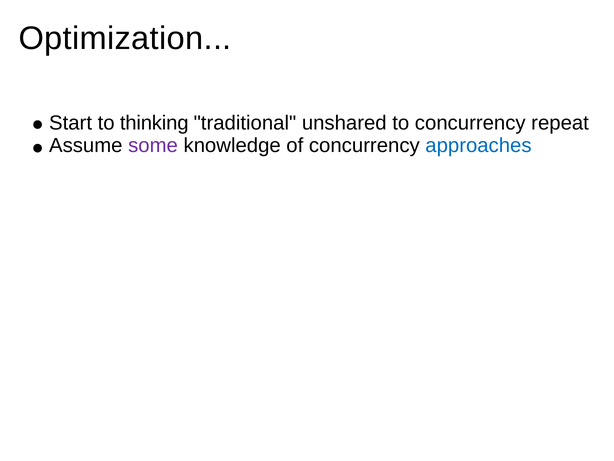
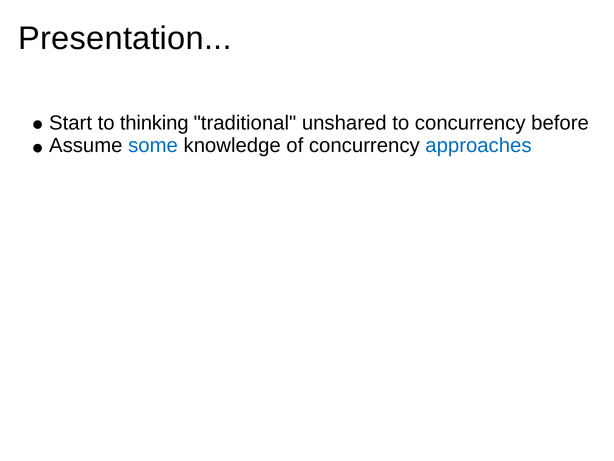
Optimization: Optimization -> Presentation (125, 38)
repeat: repeat -> before (560, 123)
some colour: purple -> blue (153, 146)
